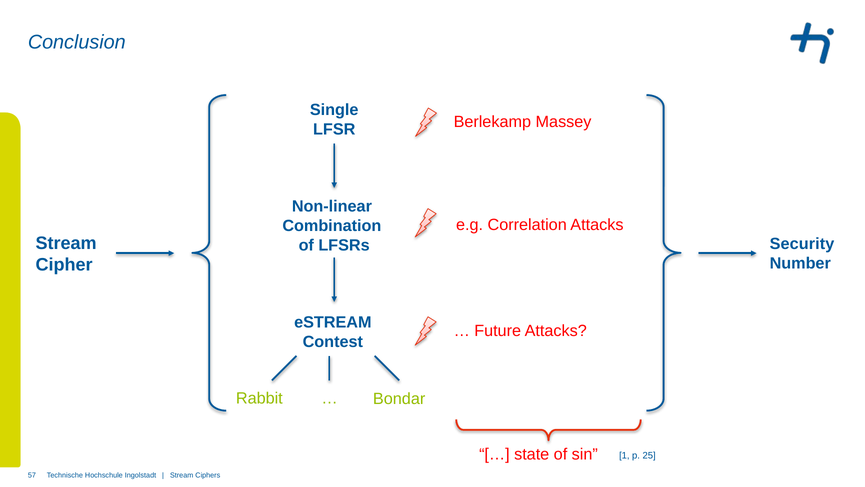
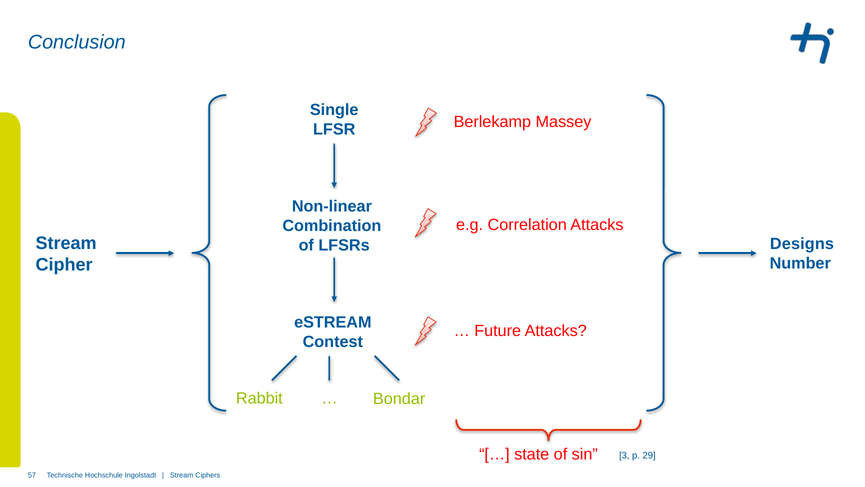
Security: Security -> Designs (802, 244)
1: 1 -> 3 (624, 455)
25: 25 -> 29 (649, 455)
